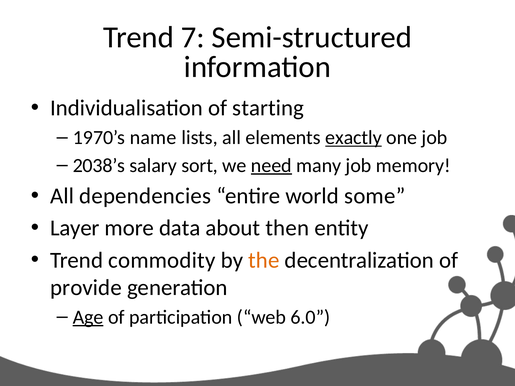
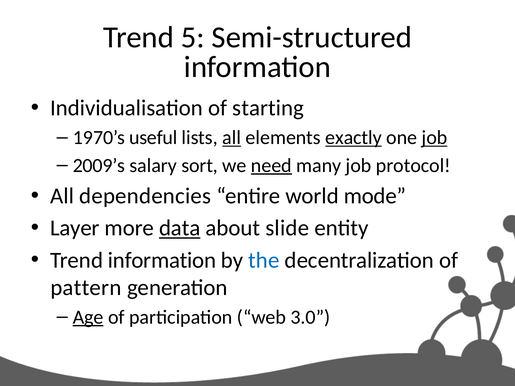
7: 7 -> 5 (193, 37)
name: name -> useful (153, 138)
all underline: none -> present (232, 138)
job underline: none -> present (435, 138)
2038’s: 2038’s -> 2009’s (99, 166)
memory: memory -> protocol (413, 166)
some: some -> mode (375, 196)
data underline: none -> present (180, 228)
then: then -> slide (287, 228)
Trend commodity: commodity -> information (162, 260)
the colour: orange -> blue (264, 260)
provide: provide -> pattern (86, 288)
6.0: 6.0 -> 3.0 (310, 317)
